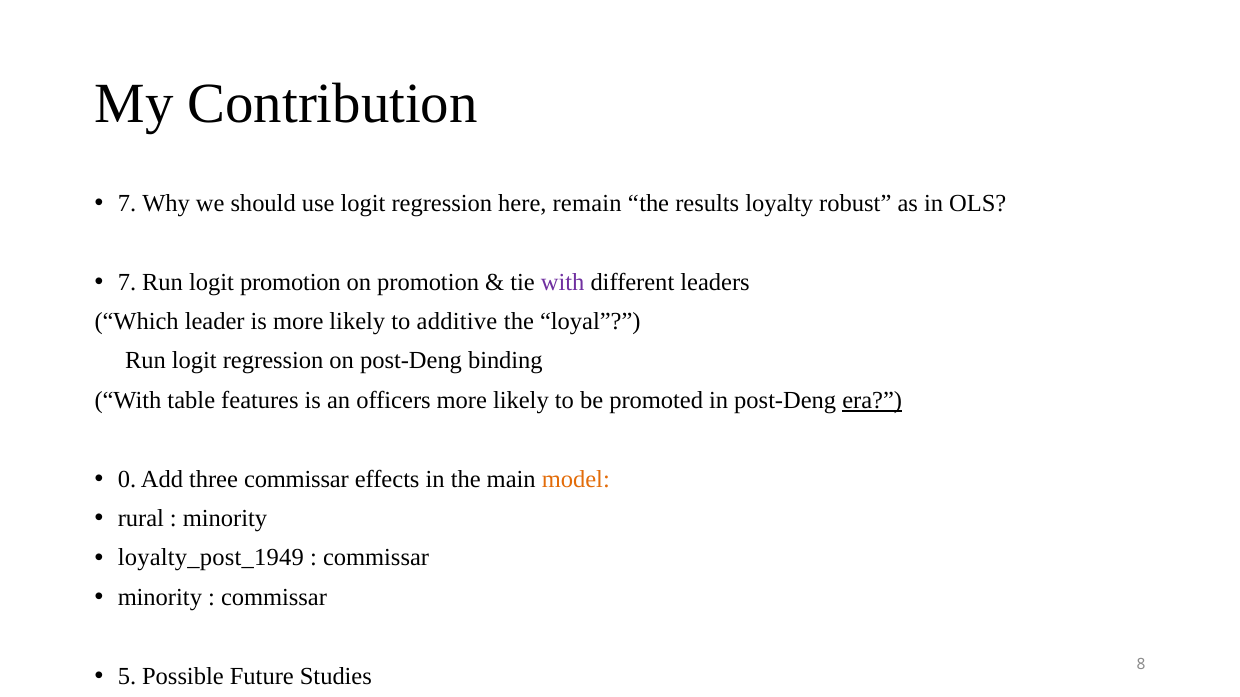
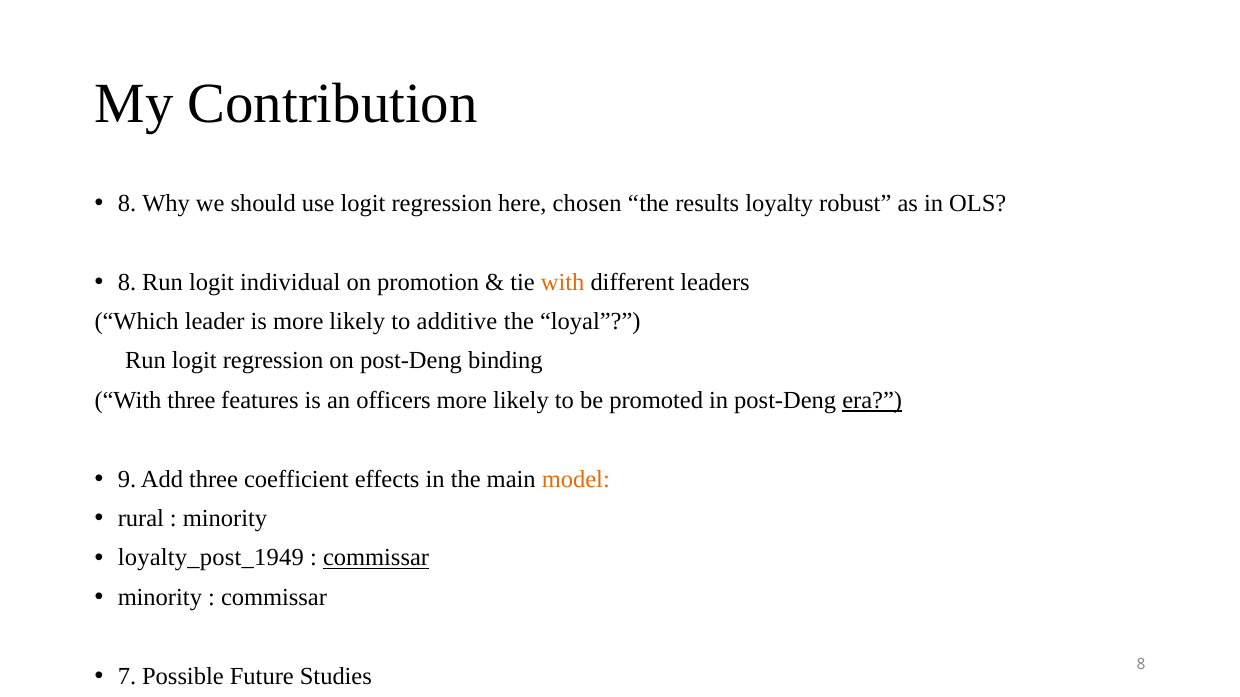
7: 7 -> 8 (127, 203)
remain: remain -> chosen (587, 203)
7: 7 -> 8 (127, 282)
logit promotion: promotion -> individual (290, 282)
with colour: purple -> orange (563, 282)
With table: table -> three (191, 401)
0: 0 -> 9 (127, 479)
three commissar: commissar -> coefficient (296, 479)
commissar underline: none -> present (376, 558)
5: 5 -> 7 (127, 677)
